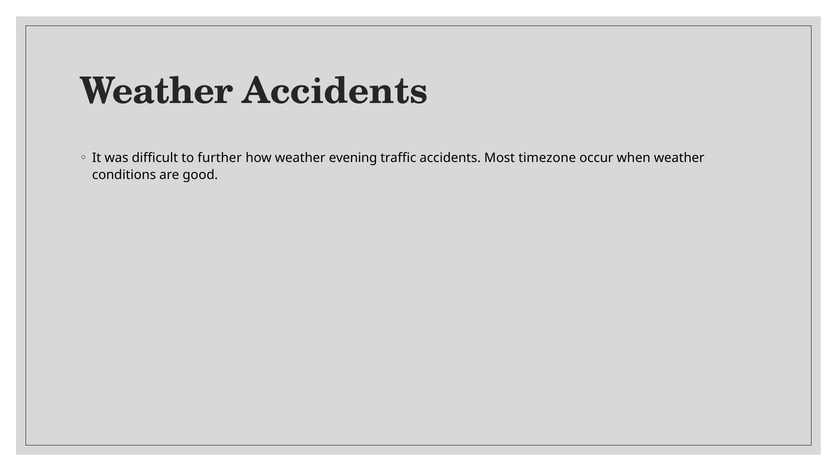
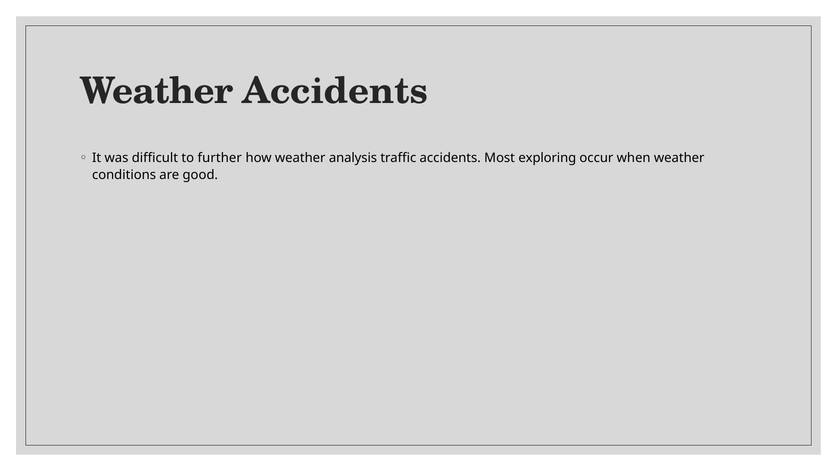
evening: evening -> analysis (353, 158)
timezone: timezone -> exploring (547, 158)
